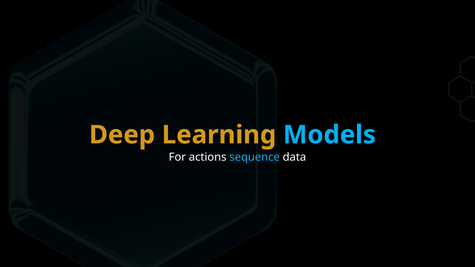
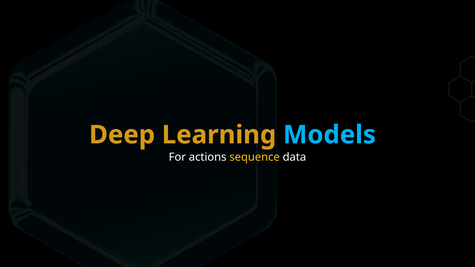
sequence colour: light blue -> yellow (255, 157)
